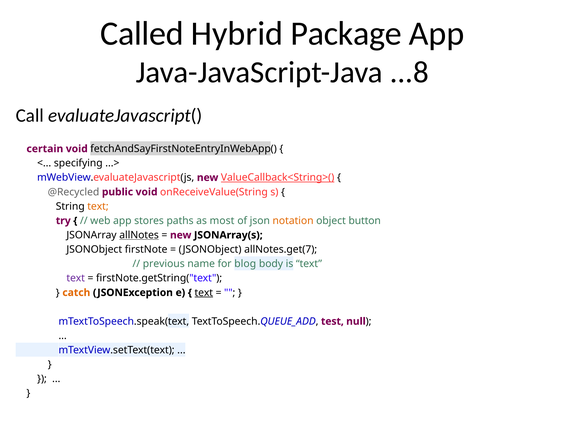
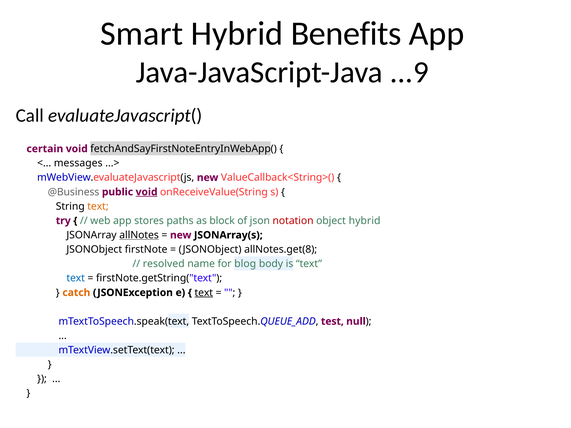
Called: Called -> Smart (142, 34)
Package: Package -> Benefits (346, 34)
...8: ...8 -> ...9 (409, 72)
specifying: specifying -> messages (78, 163)
ValueCallback<String>( underline: present -> none (278, 178)
@Recycled: @Recycled -> @Business (74, 192)
void underline: none -> present (147, 192)
most: most -> block (222, 221)
notation colour: orange -> red (293, 221)
object button: button -> hybrid (365, 221)
allNotes.get(7: allNotes.get(7 -> allNotes.get(8 (281, 250)
previous: previous -> resolved (164, 264)
text colour: purple -> blue (76, 278)
